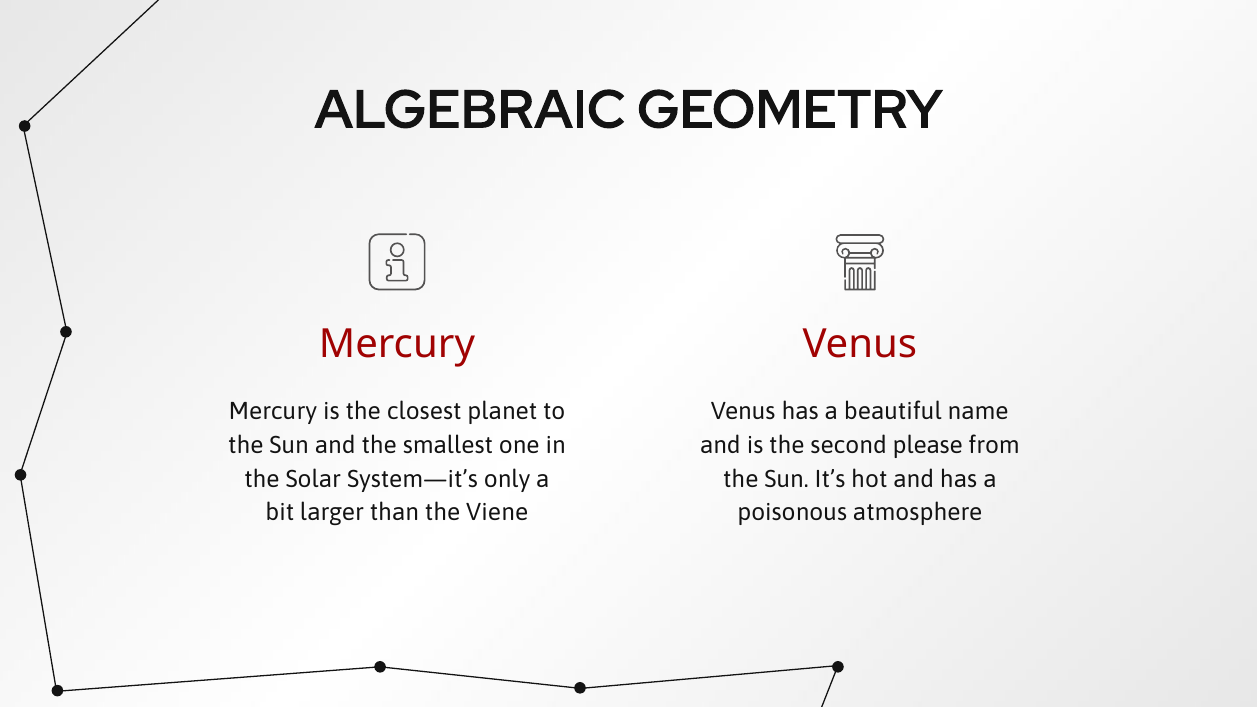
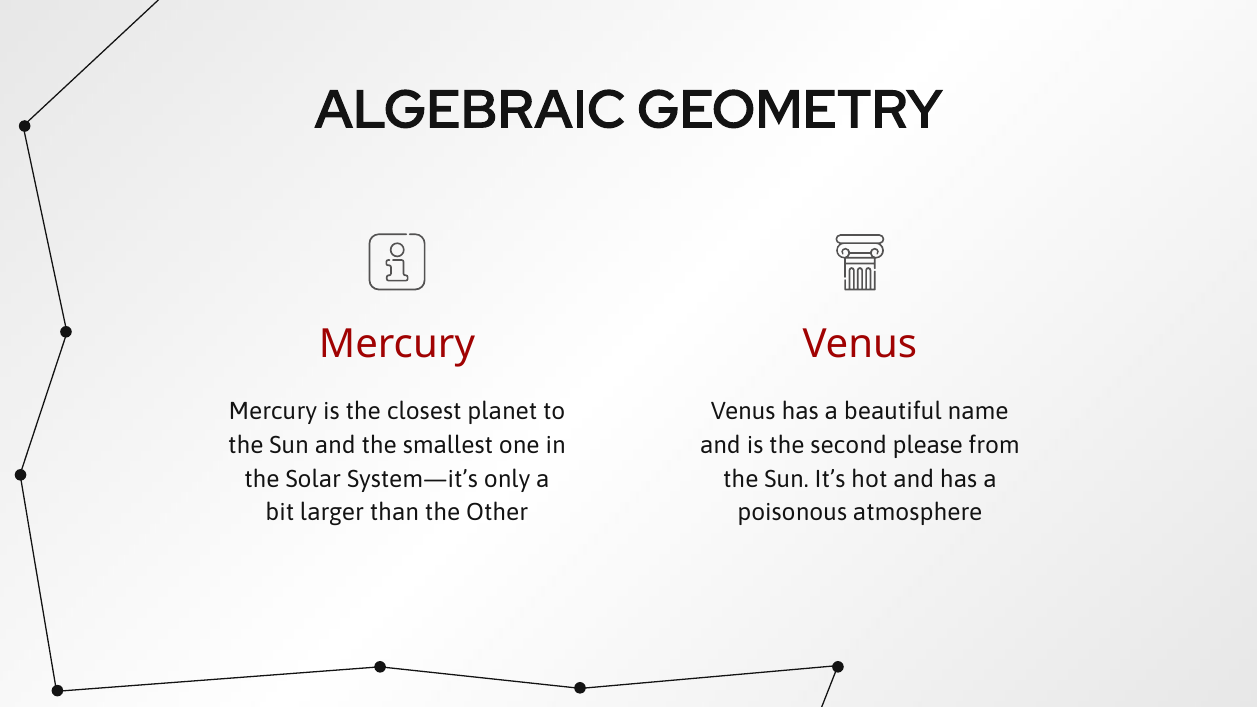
Viene: Viene -> Other (497, 513)
